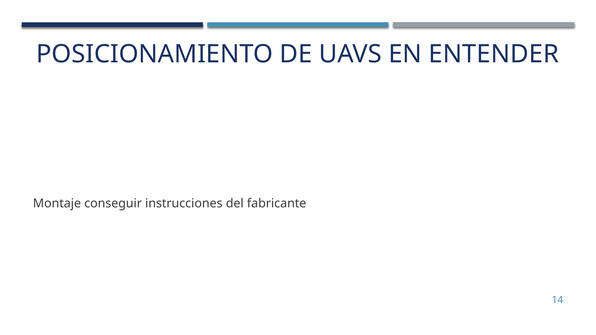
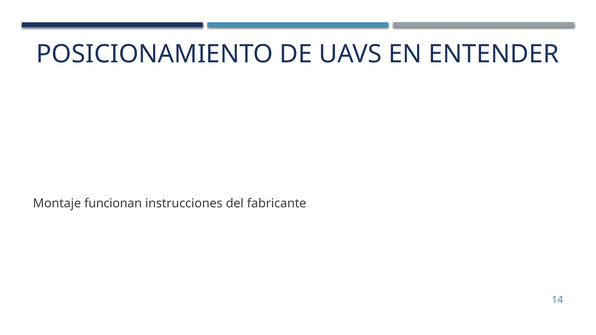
conseguir: conseguir -> funcionan (113, 203)
